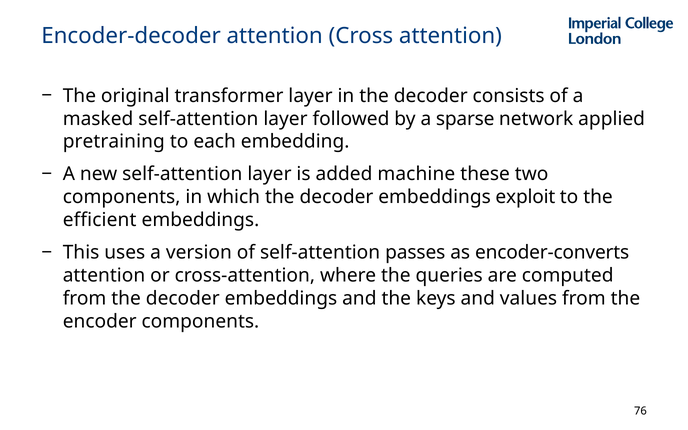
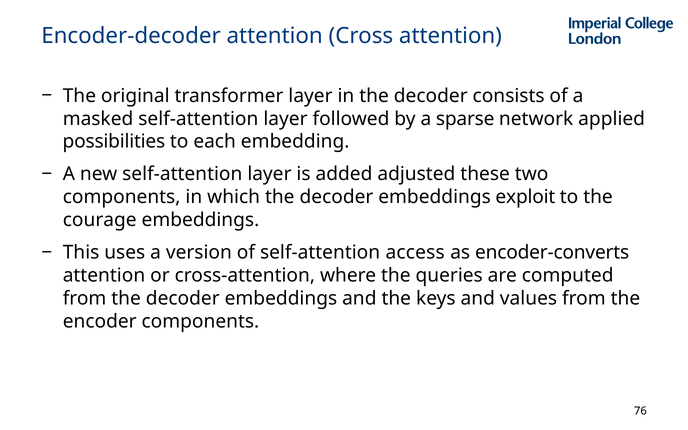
pretraining: pretraining -> possibilities (114, 142)
machine: machine -> adjusted (416, 174)
efficient: efficient -> courage (100, 220)
passes: passes -> access (415, 253)
